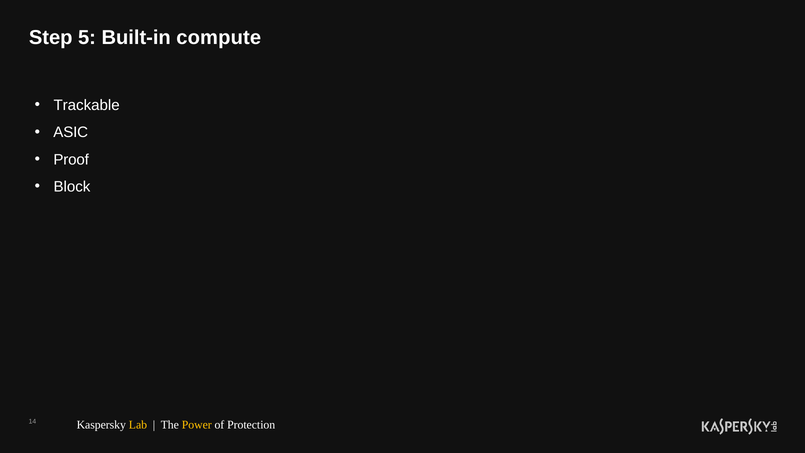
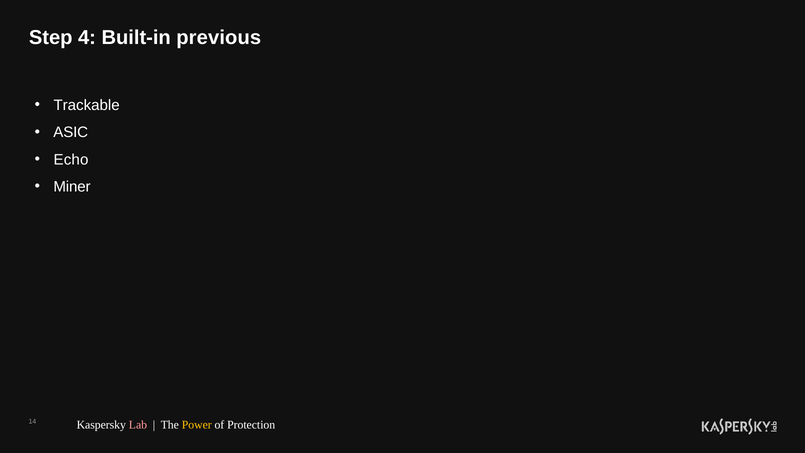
5: 5 -> 4 (87, 38)
compute: compute -> previous (219, 38)
Proof: Proof -> Echo (71, 159)
Block: Block -> Miner (72, 187)
Lab colour: yellow -> pink (138, 425)
